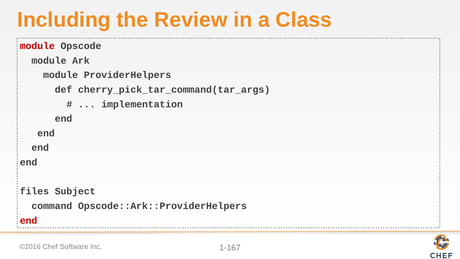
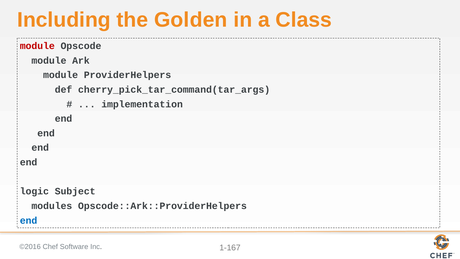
Review: Review -> Golden (191, 20)
files: files -> logic (34, 191)
command: command -> modules (52, 206)
end colour: red -> blue (29, 220)
